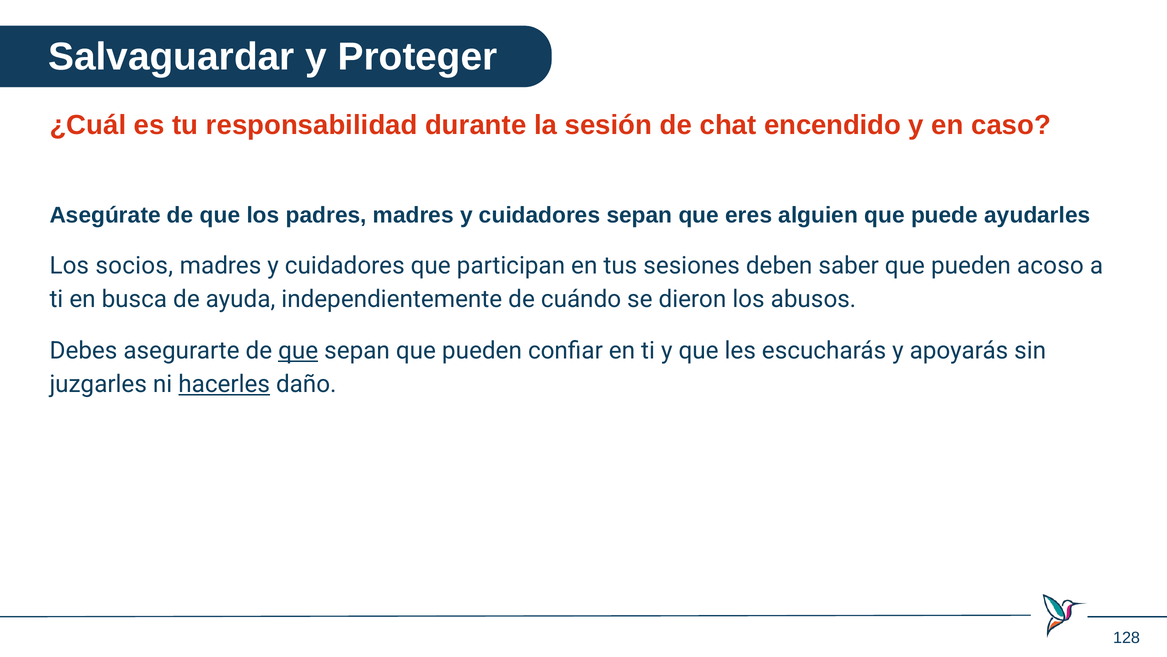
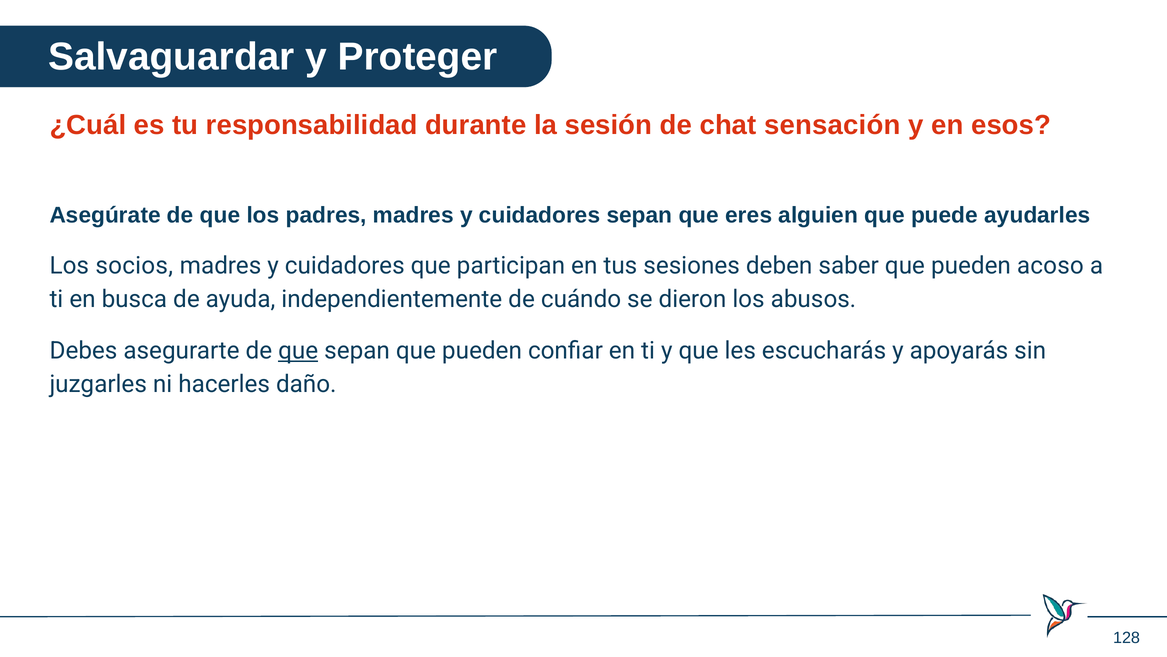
encendido: encendido -> sensación (832, 125)
caso: caso -> esos (1011, 125)
hacerles underline: present -> none (224, 384)
